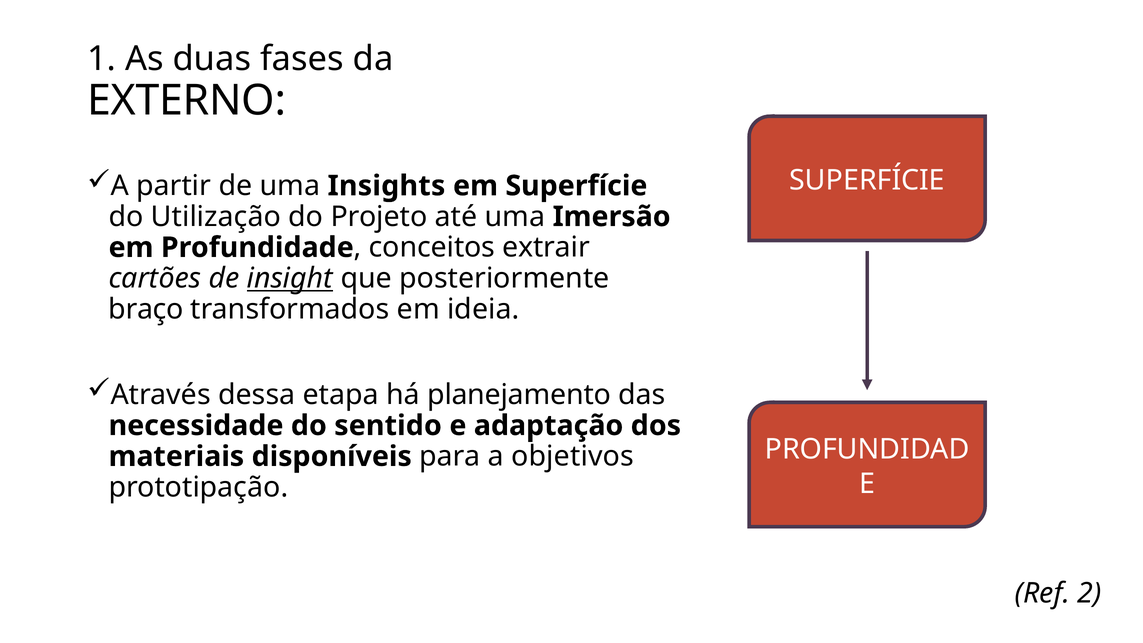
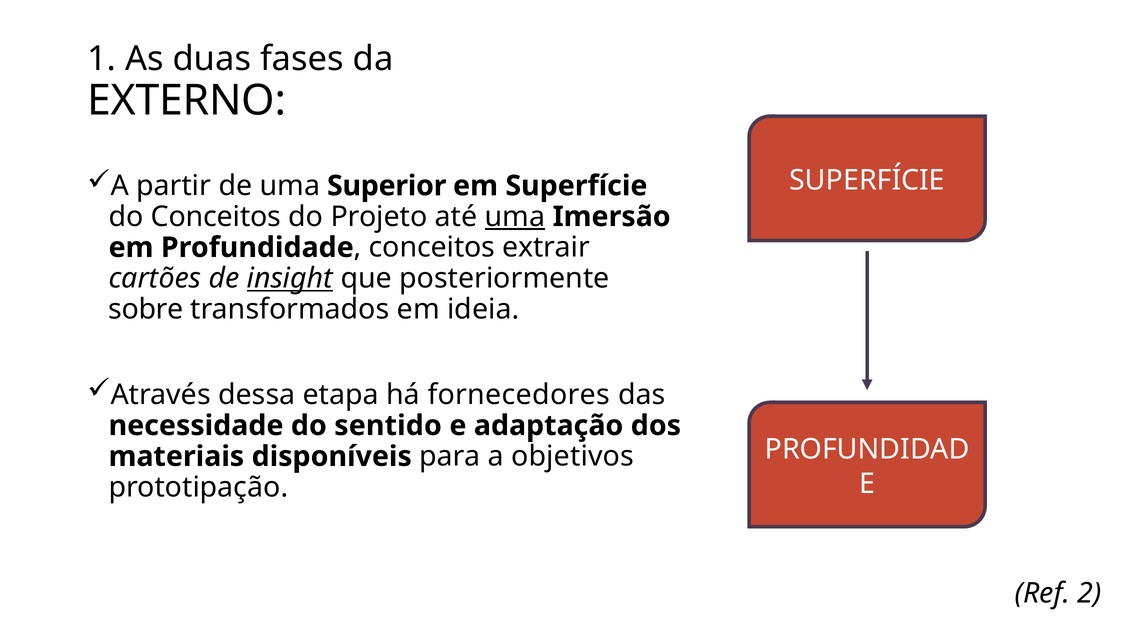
Insights: Insights -> Superior (387, 186)
do Utilização: Utilização -> Conceitos (216, 217)
uma underline: none -> present (515, 217)
braço: braço -> sobre (146, 309)
planejamento: planejamento -> fornecedores (519, 395)
